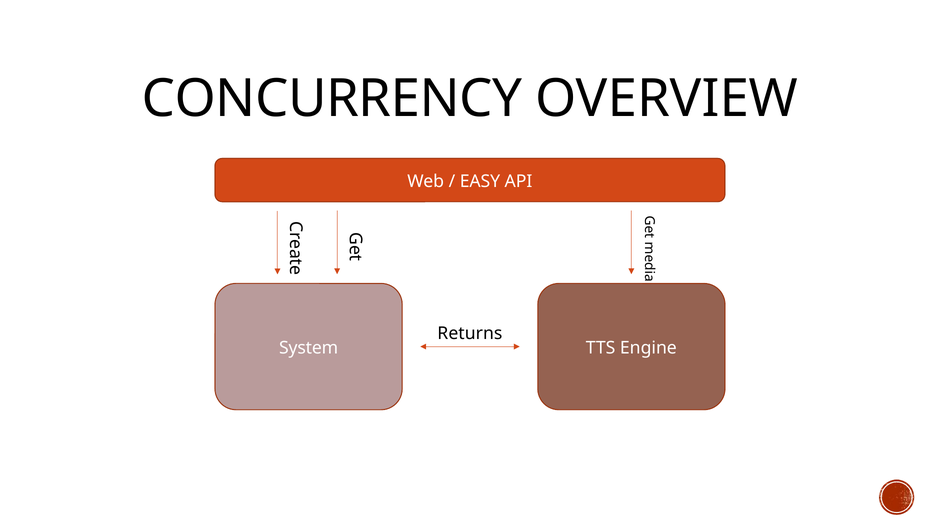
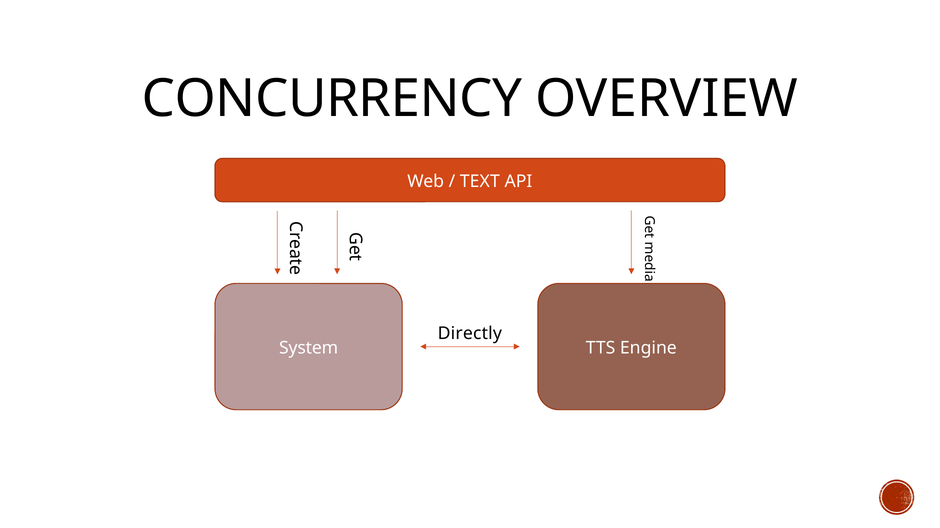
EASY: EASY -> TEXT (480, 182)
Returns: Returns -> Directly (470, 334)
